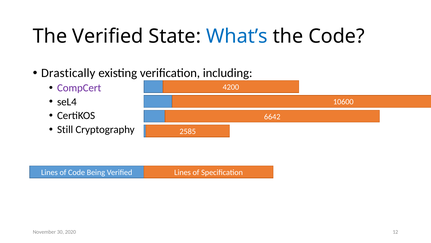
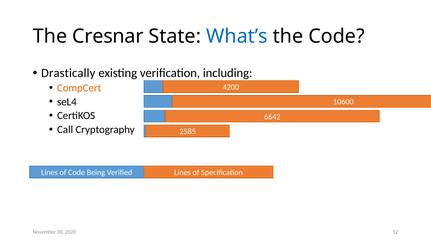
The Verified: Verified -> Cresnar (108, 36)
CompCert colour: purple -> orange (79, 88)
Still: Still -> Call (65, 129)
